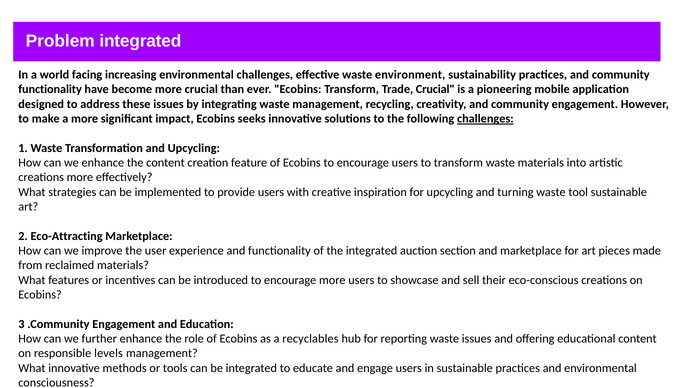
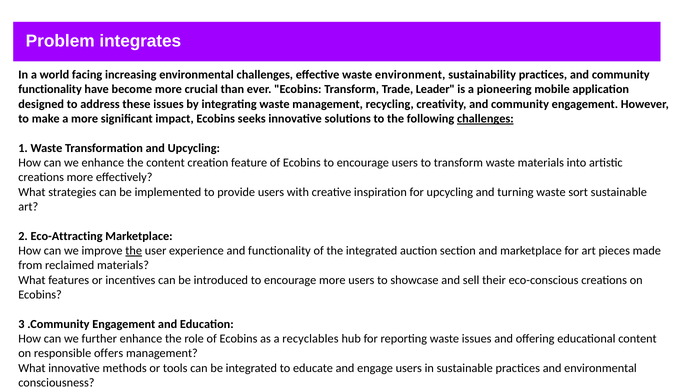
Problem integrated: integrated -> integrates (140, 41)
Trade Crucial: Crucial -> Leader (435, 90)
tool: tool -> sort (578, 192)
the underline: none -> present (134, 251)
levels: levels -> offers (109, 354)
